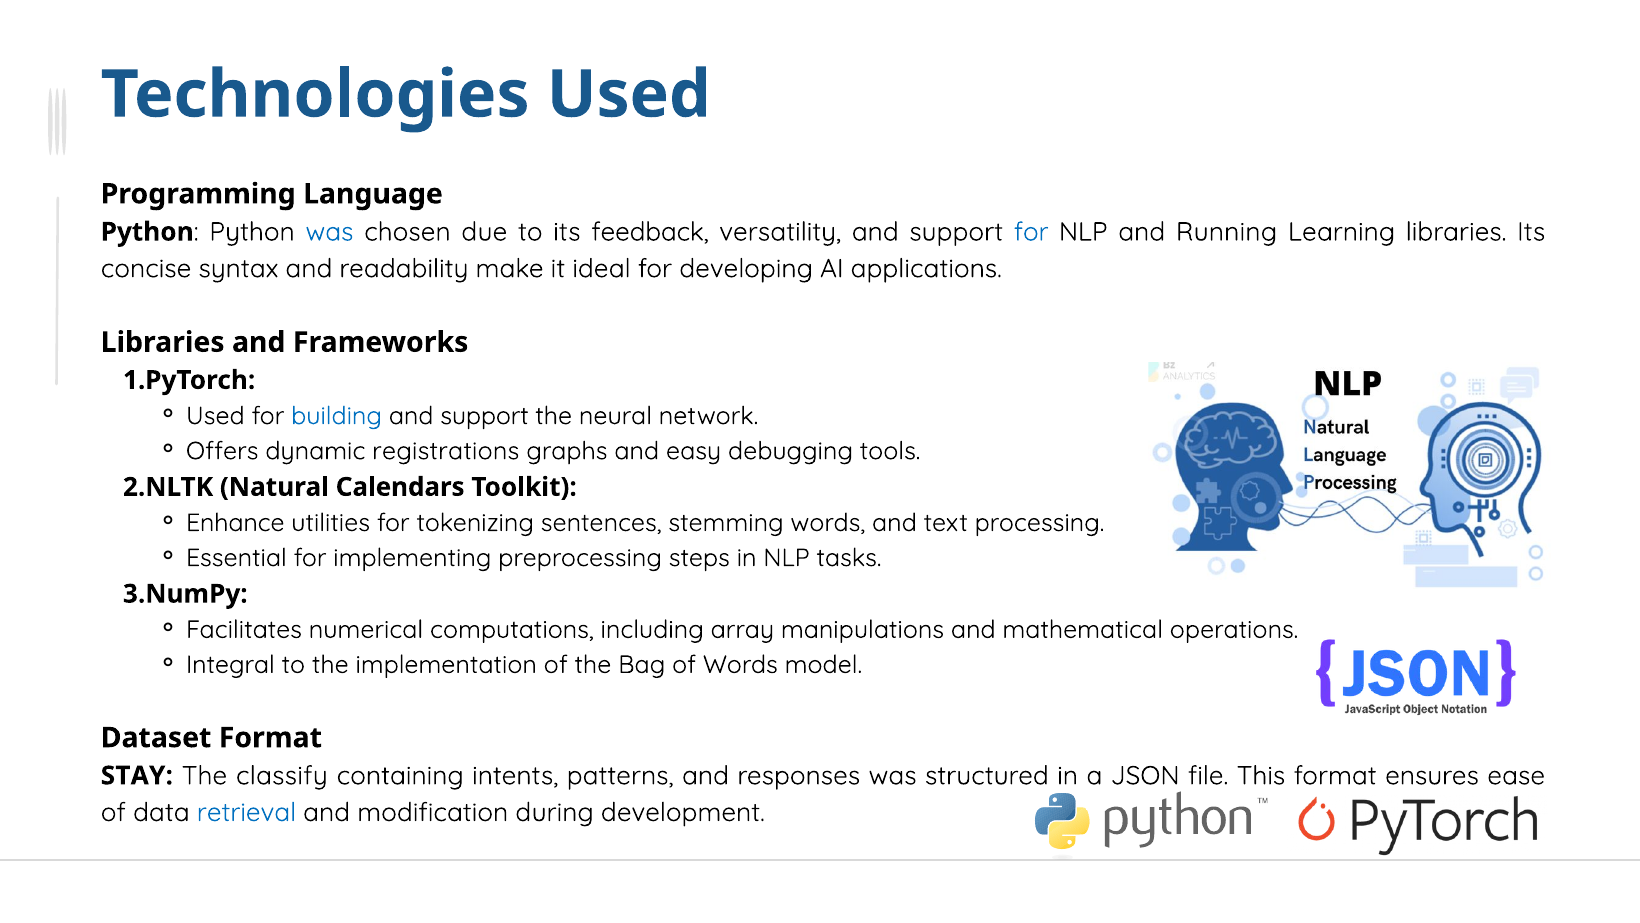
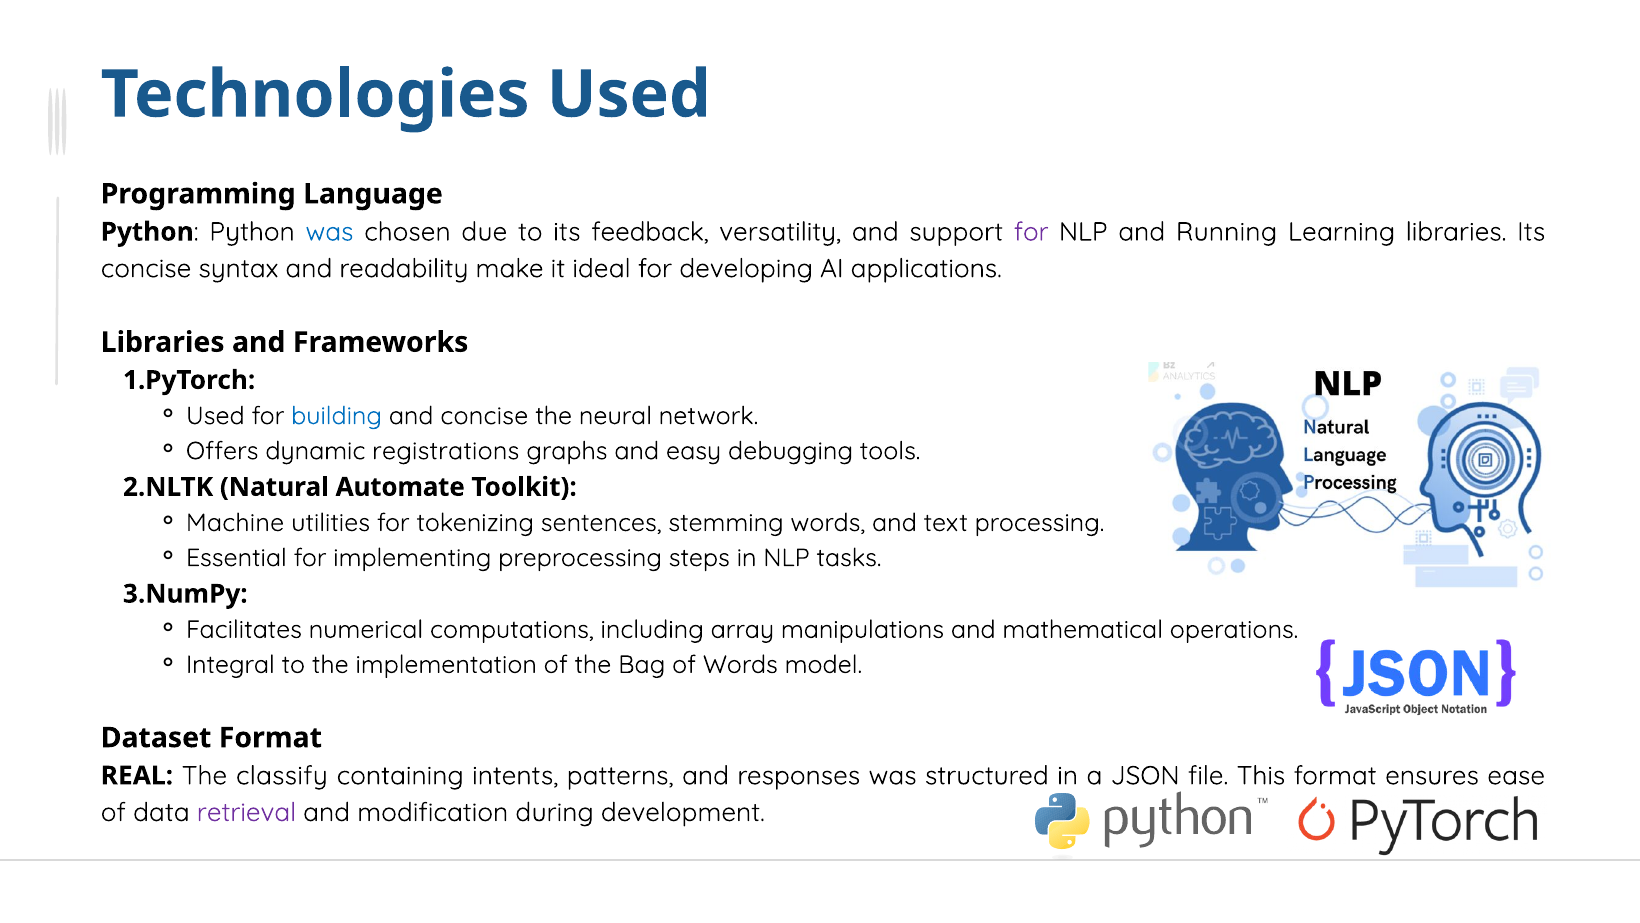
for colour: blue -> purple (1031, 232)
support: support -> concise (484, 416)
Calendars: Calendars -> Automate (400, 487)
Enhance: Enhance -> Machine (235, 523)
STAY: STAY -> REAL (137, 775)
retrieval colour: blue -> purple (246, 812)
